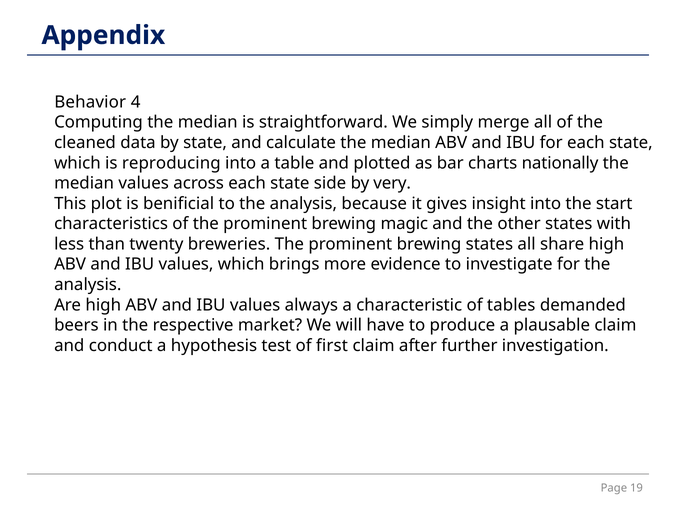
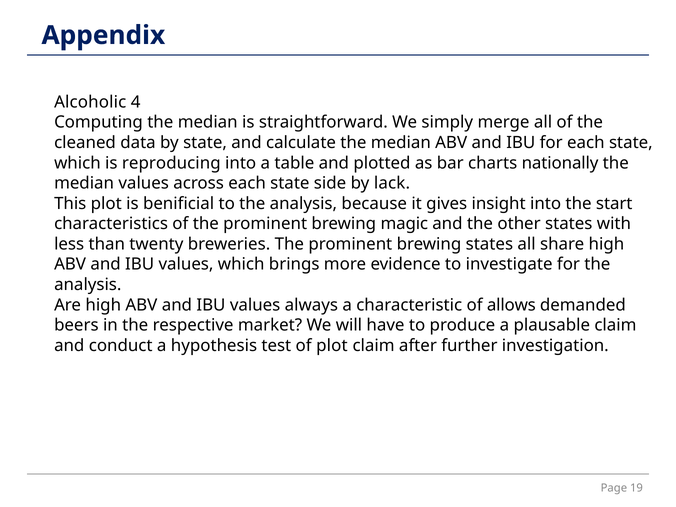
Behavior: Behavior -> Alcoholic (90, 102)
very: very -> lack (392, 183)
tables: tables -> allows (511, 305)
of first: first -> plot (332, 345)
